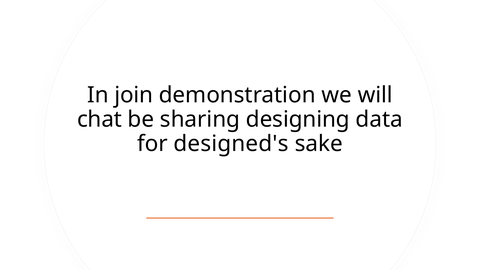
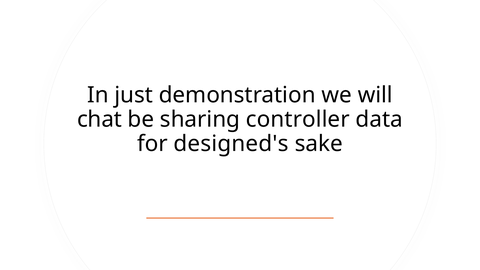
join: join -> just (134, 95)
designing: designing -> controller (298, 119)
